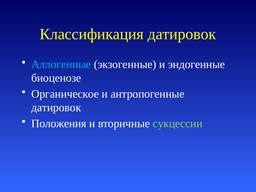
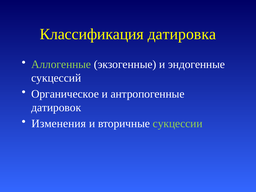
Классификация датировок: датировок -> датировка (182, 34)
Аллогенные colour: light blue -> light green (61, 64)
биоценозе: биоценозе -> сукцессий (56, 78)
Положения: Положения -> Изменения (59, 124)
